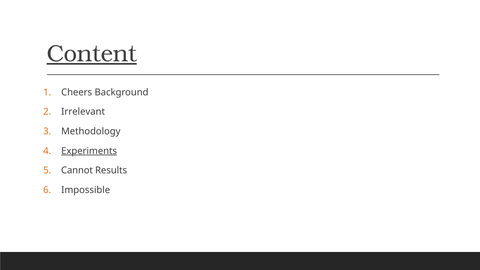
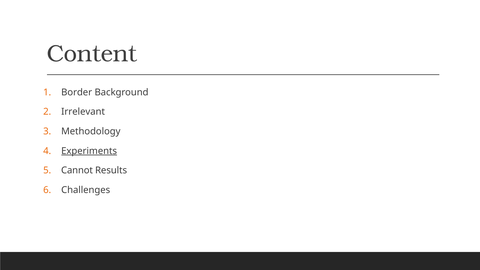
Content underline: present -> none (92, 54)
Cheers: Cheers -> Border (77, 92)
Impossible: Impossible -> Challenges (86, 190)
